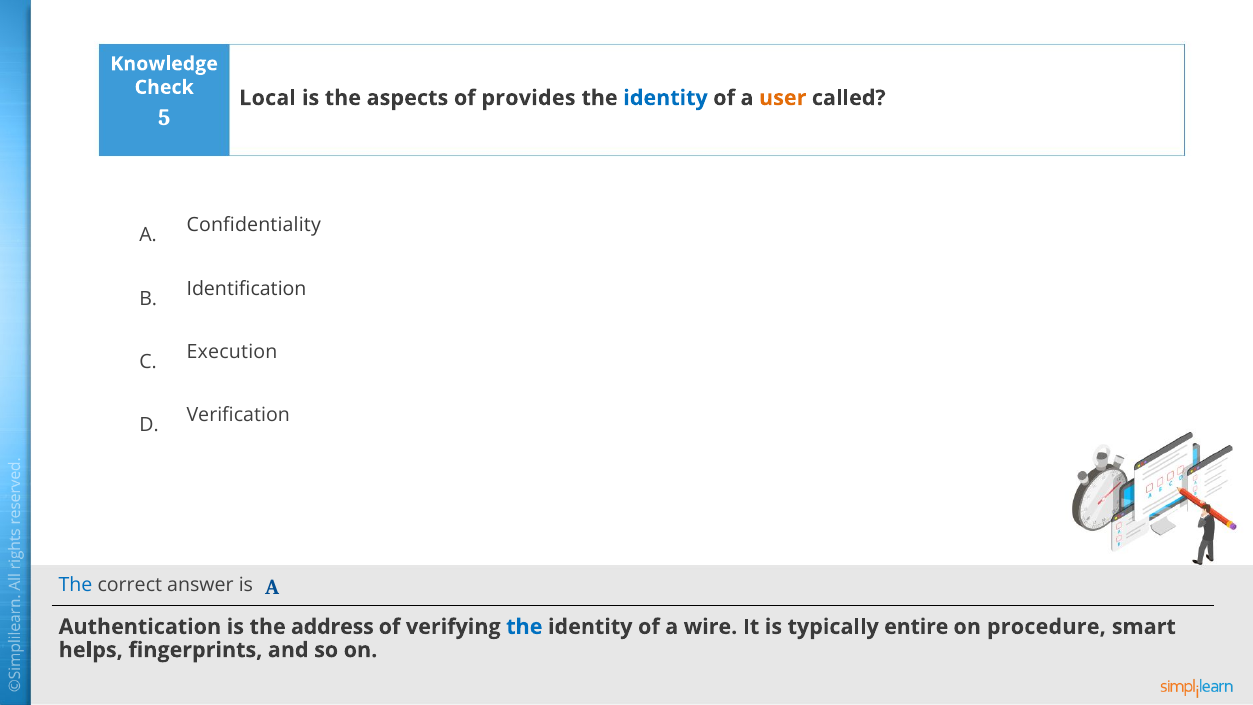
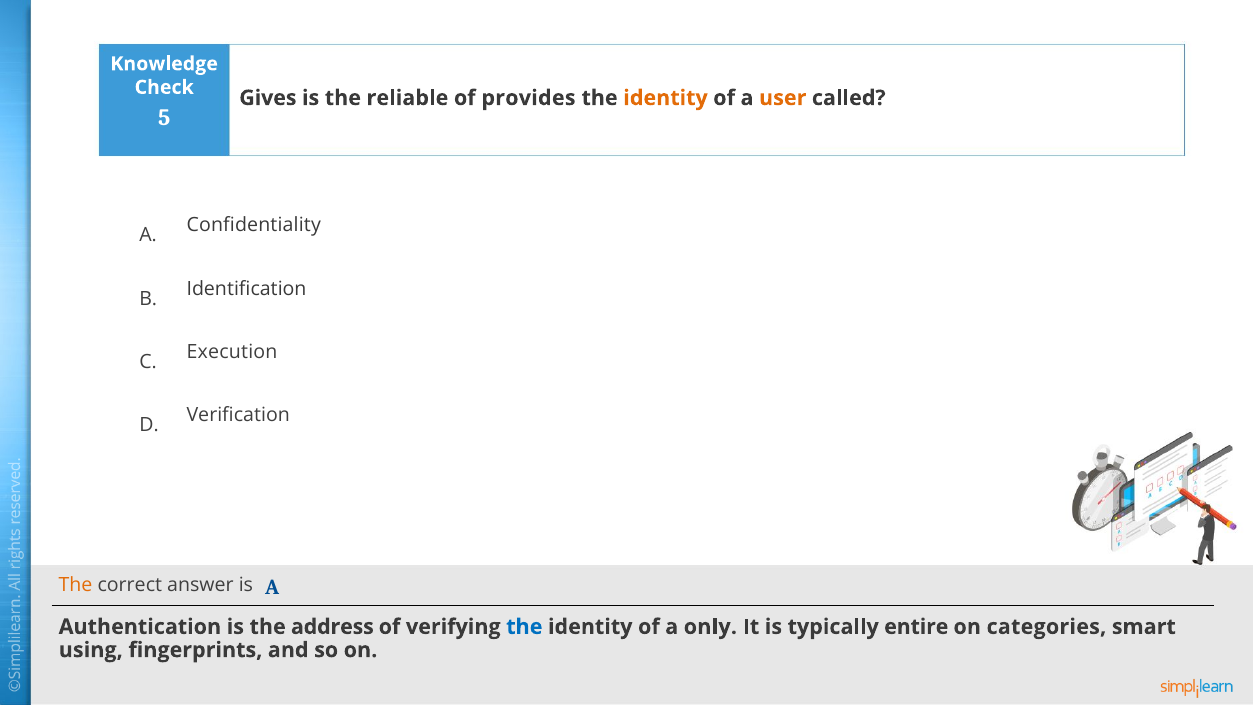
Local: Local -> Gives (268, 98)
aspects: aspects -> reliable (407, 98)
identity colour: blue -> orange (665, 98)
The colour: blue -> orange (76, 585)
wire: wire -> only (710, 627)
procedure: procedure -> categories (1046, 627)
helps: helps -> using (91, 650)
